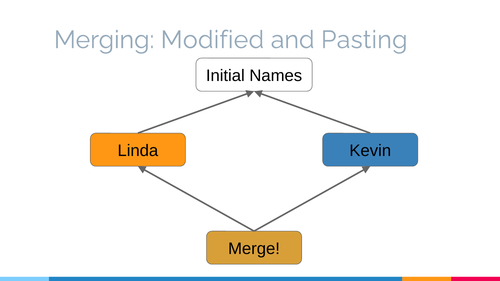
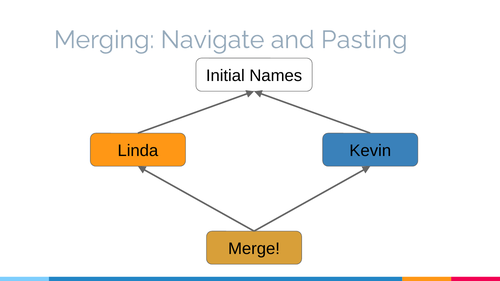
Modified: Modified -> Navigate (213, 40)
